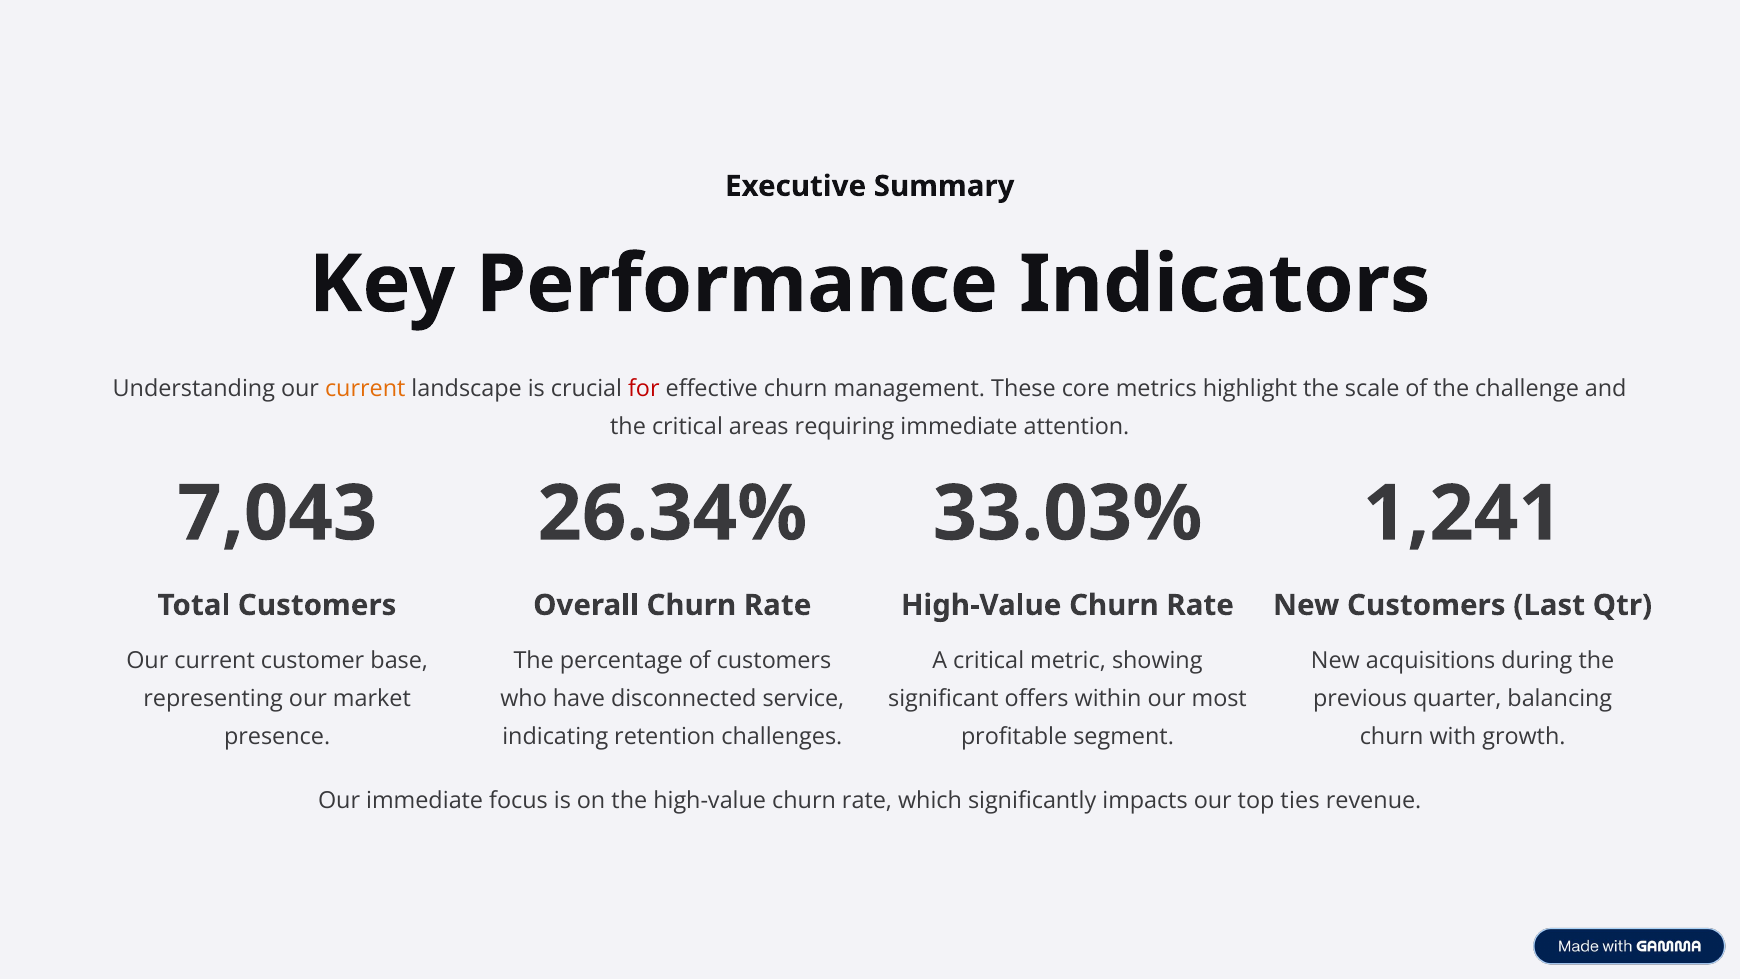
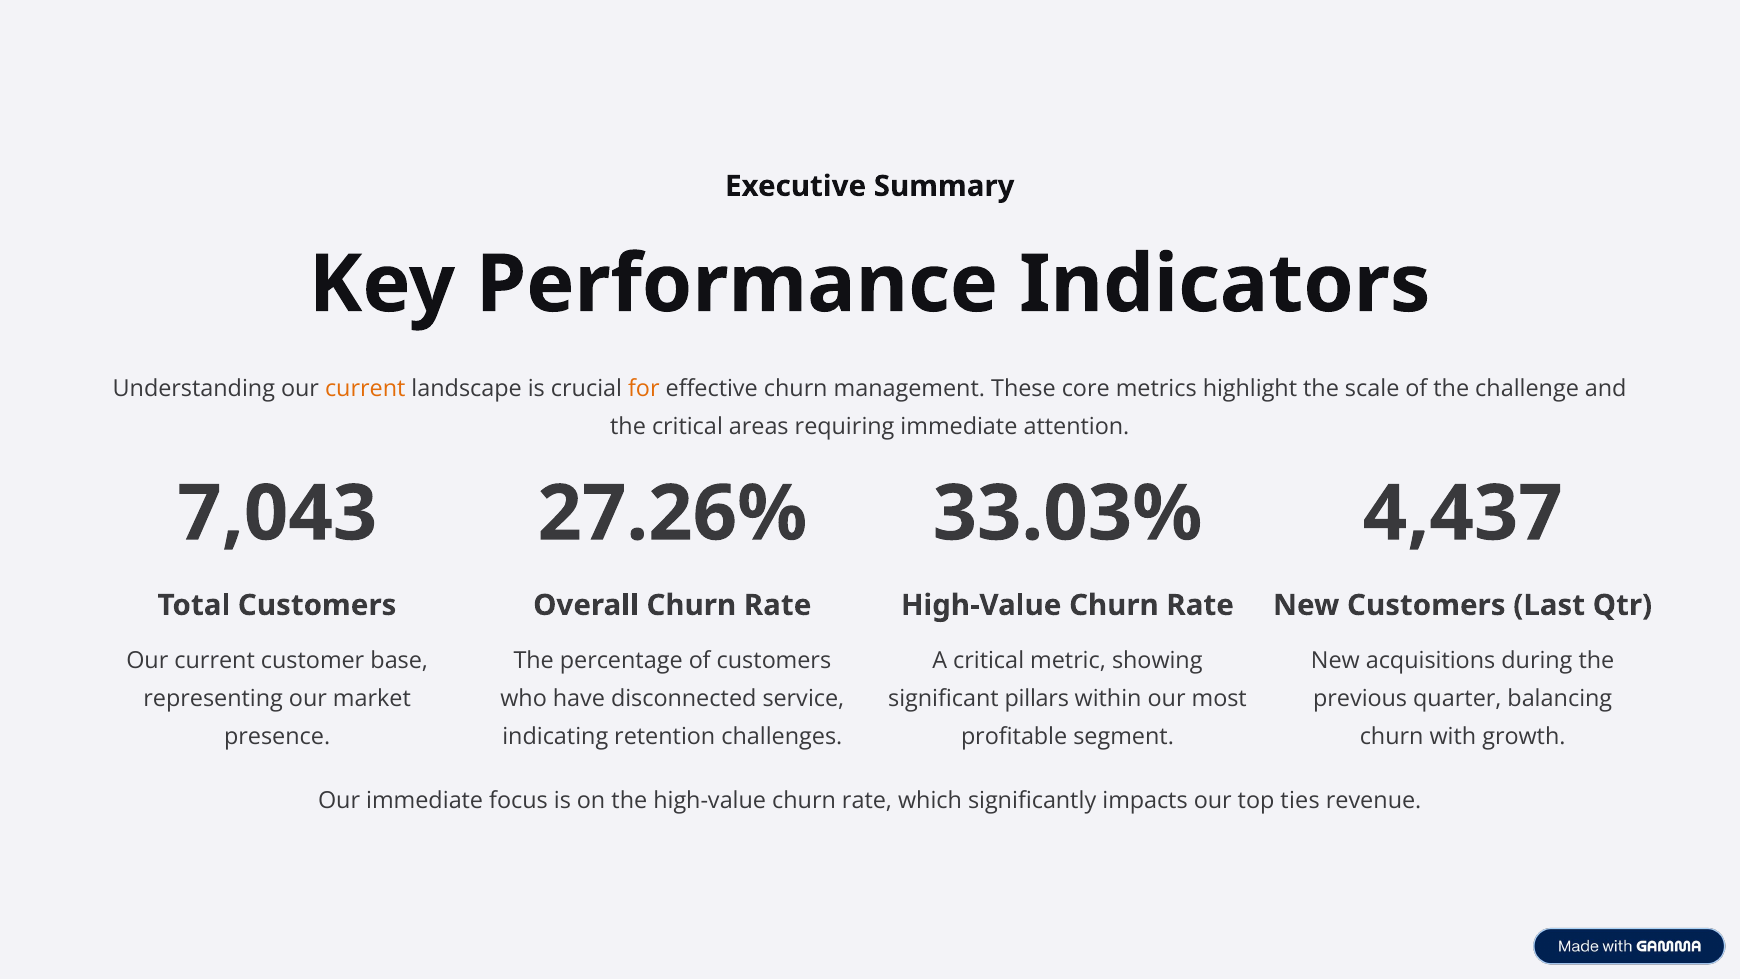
for colour: red -> orange (644, 389)
26.34%: 26.34% -> 27.26% (672, 514)
1,241: 1,241 -> 4,437 (1463, 514)
offers: offers -> pillars (1037, 699)
